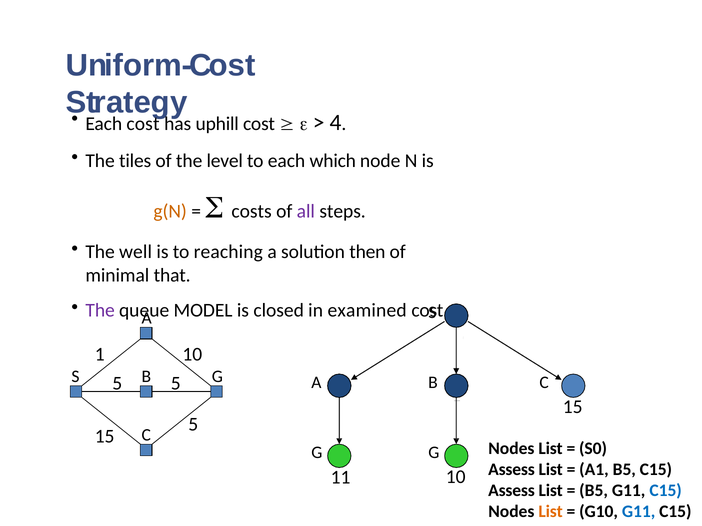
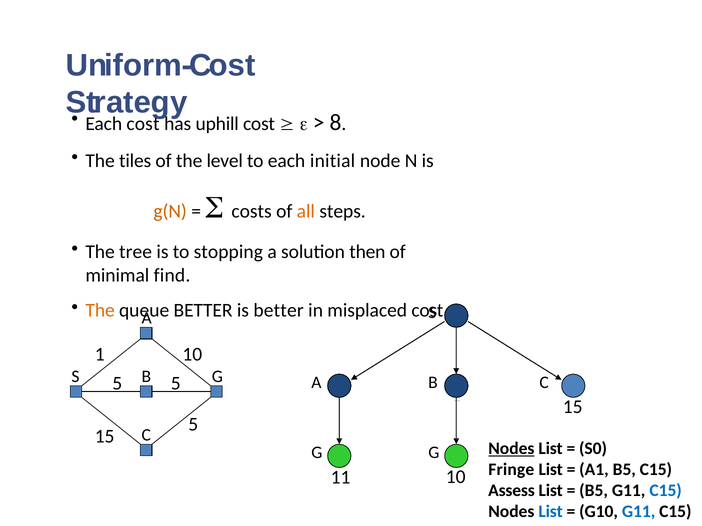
4: 4 -> 8 (336, 123)
which: which -> initial (333, 161)
all colour: purple -> orange (306, 212)
well: well -> tree (136, 252)
reaching: reaching -> stopping (228, 252)
that: that -> find (172, 275)
The colour: purple -> orange (100, 311)
MODEL: MODEL -> BETTER (203, 311)
is closed: closed -> better (279, 311)
examined: examined -> misplaced (367, 311)
Nodes underline: none -> present (511, 449)
Assess: Assess -> Fringe (511, 470)
List colour: orange -> blue (551, 512)
